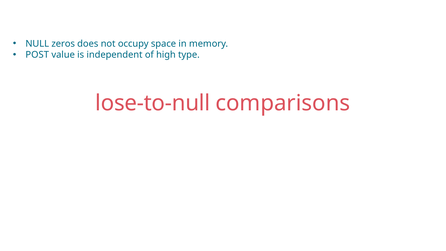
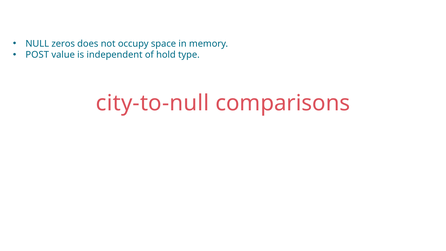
high: high -> hold (166, 55)
lose-to-null: lose-to-null -> city-to-null (153, 103)
